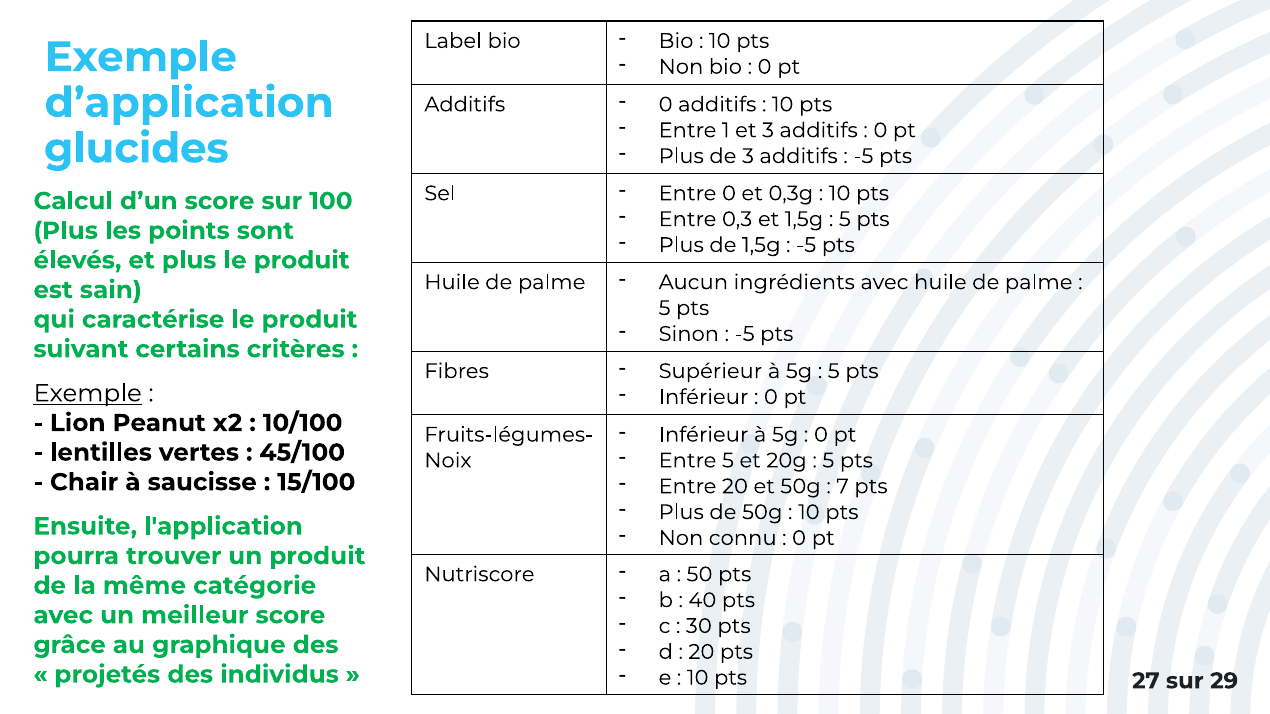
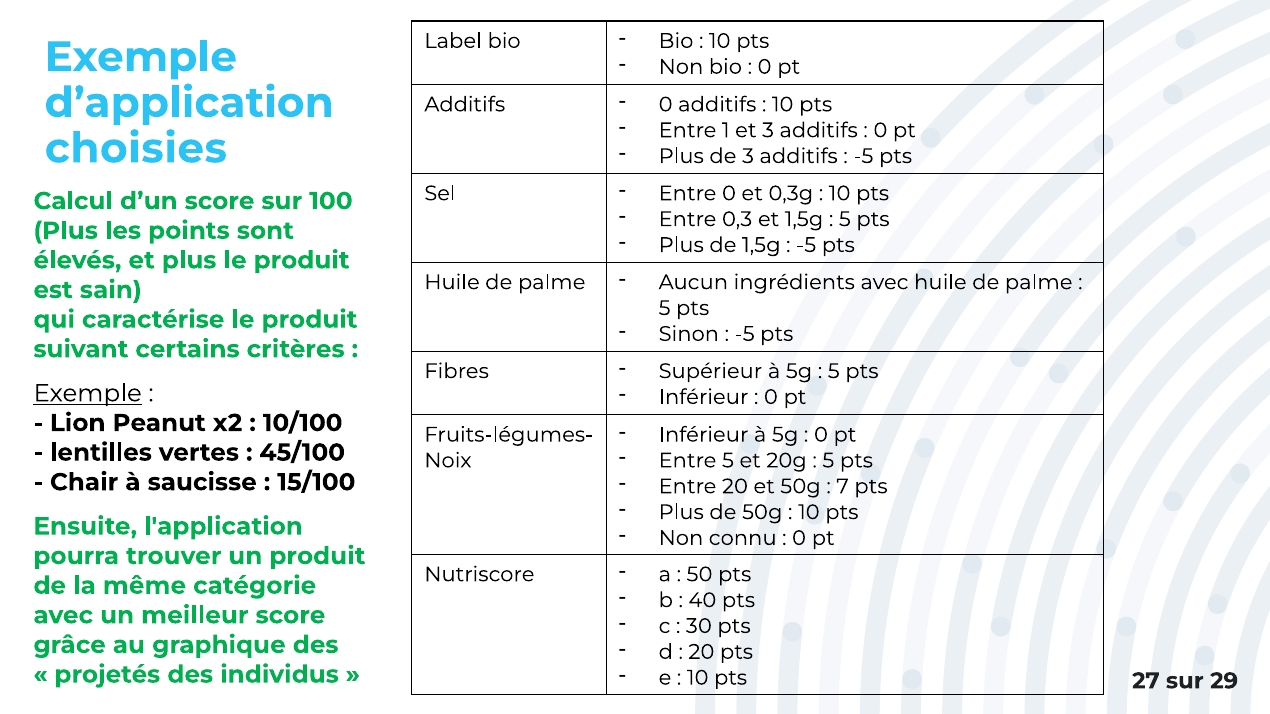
glucides: glucides -> choisies (136, 149)
